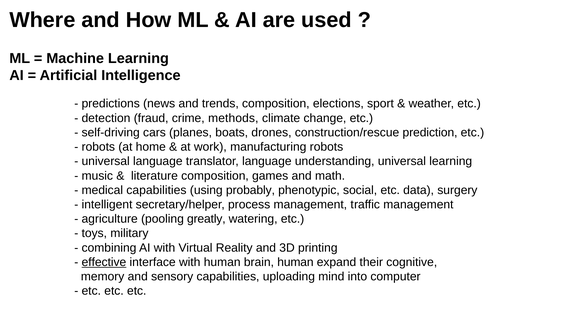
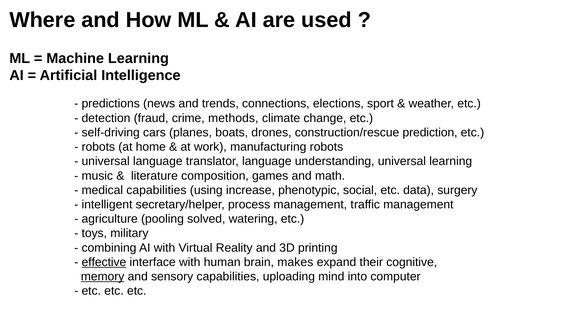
trends composition: composition -> connections (276, 104)
probably: probably -> increase (250, 190)
greatly: greatly -> solved (206, 219)
brain human: human -> makes (295, 263)
memory underline: none -> present (103, 277)
